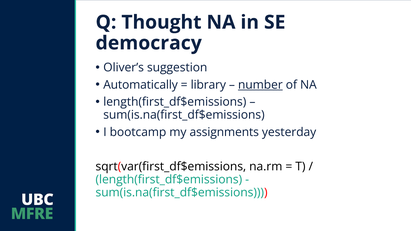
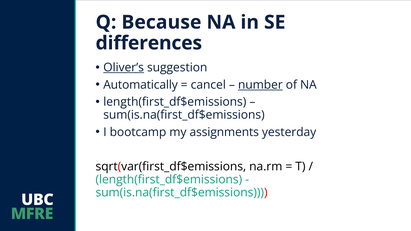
Thought: Thought -> Because (161, 22)
democracy: democracy -> differences (149, 43)
Oliver’s underline: none -> present (124, 68)
library: library -> cancel (208, 85)
